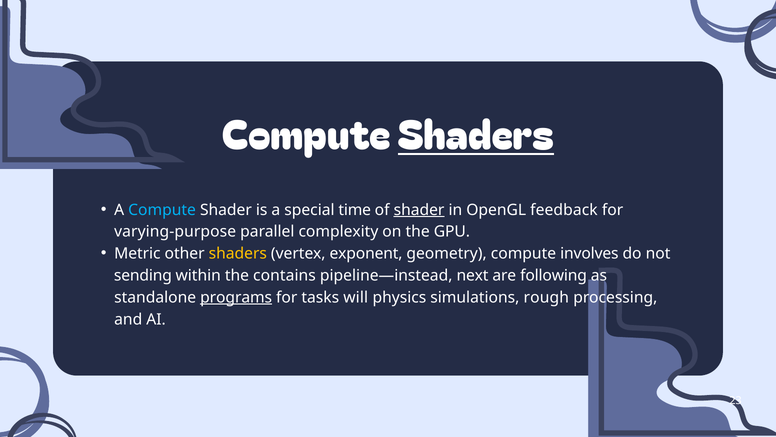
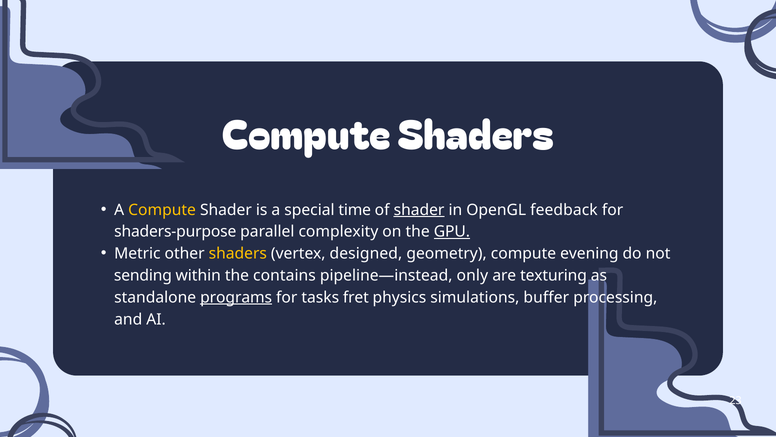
Shaders underline: present -> none (476, 136)
Compute colour: light blue -> yellow (162, 210)
varying-purpose: varying-purpose -> shaders-purpose (175, 232)
GPU underline: none -> present (452, 232)
exponent: exponent -> designed (366, 253)
involves: involves -> evening (589, 253)
next: next -> only (472, 275)
following: following -> texturing (554, 275)
will: will -> fret (356, 297)
rough: rough -> buffer (546, 297)
